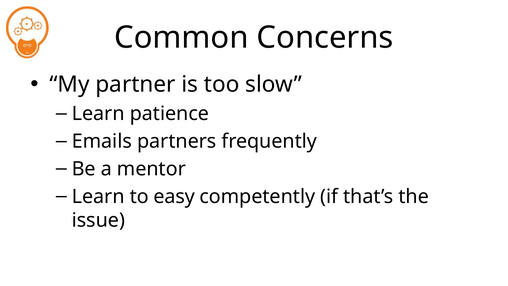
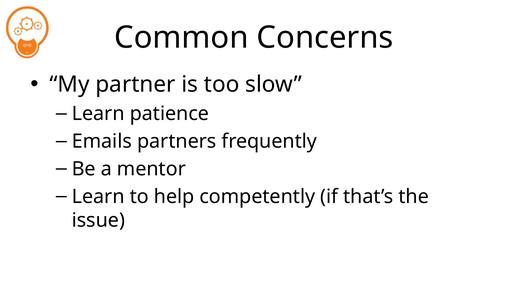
easy: easy -> help (174, 196)
